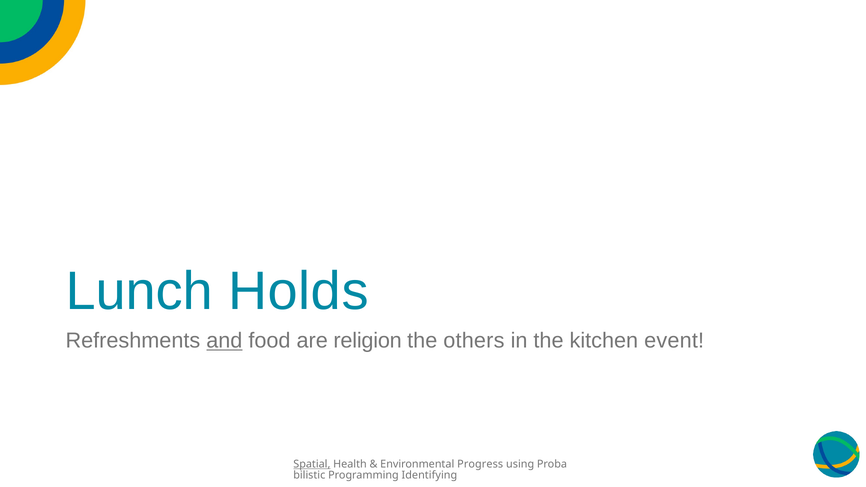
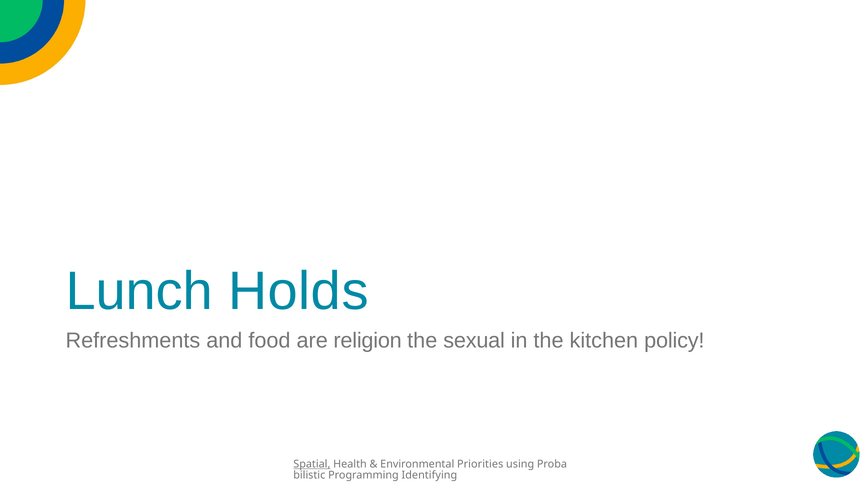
and underline: present -> none (224, 341)
others: others -> sexual (474, 341)
event: event -> policy (674, 341)
Progress: Progress -> Priorities (480, 464)
